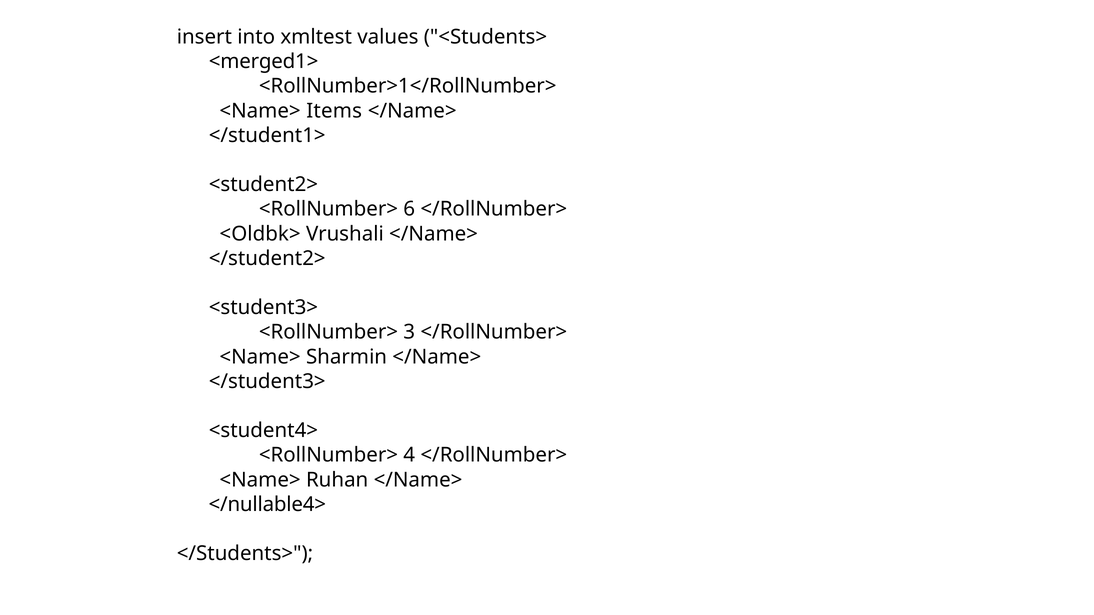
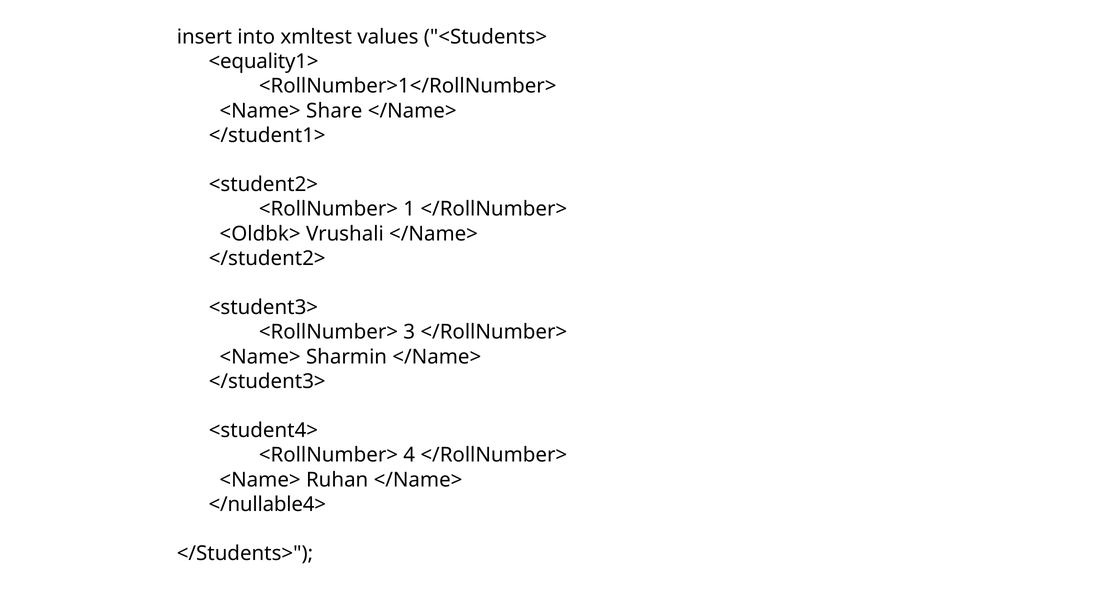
<merged1>: <merged1> -> <equality1> (264, 62)
Items: Items -> Share (334, 111)
6: 6 -> 1 (409, 209)
